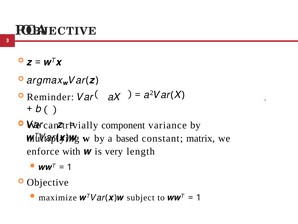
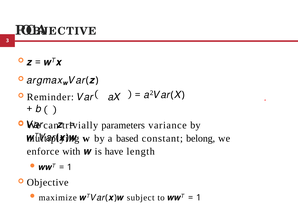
component: component -> parameters (123, 125)
matrix: matrix -> belong (201, 138)
very: very -> have (114, 151)
